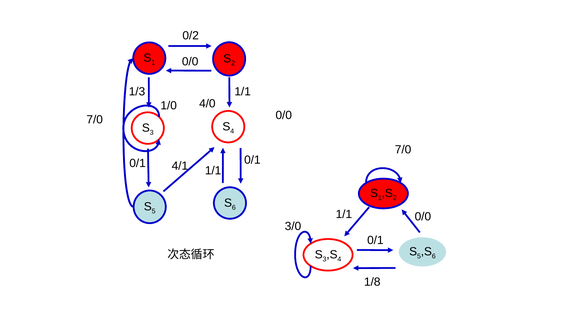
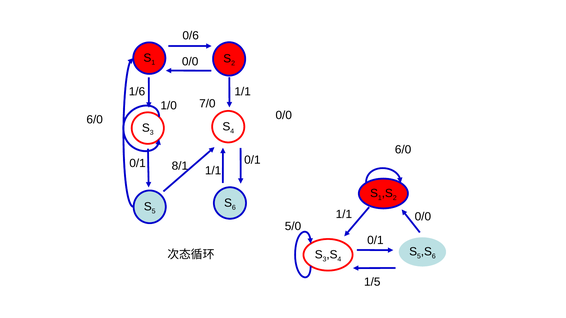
0/2: 0/2 -> 0/6 (191, 36)
1/3: 1/3 -> 1/6 (137, 92)
4/0: 4/0 -> 7/0 (207, 104)
7/0: 7/0 -> 6/0 (95, 120)
7/0: 7/0 -> 6/0 (403, 150)
4/1: 4/1 -> 8/1 (180, 166)
3/0: 3/0 -> 5/0 (293, 226)
1/8: 1/8 -> 1/5 (372, 282)
